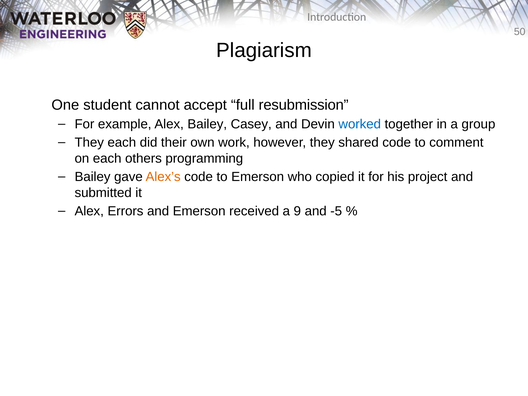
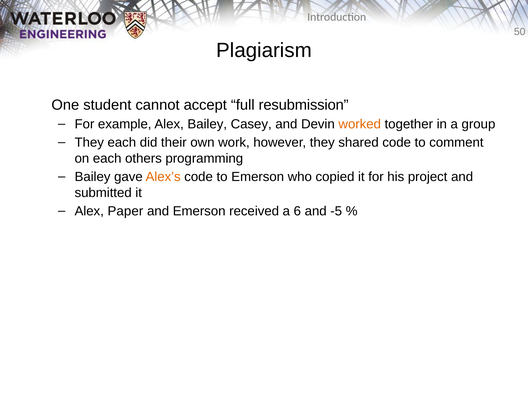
worked colour: blue -> orange (360, 124)
Errors: Errors -> Paper (125, 211)
9: 9 -> 6 (297, 211)
